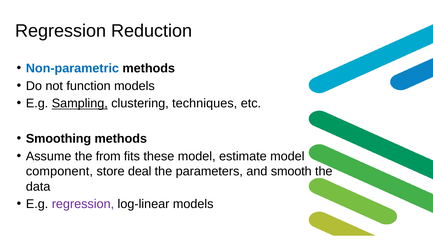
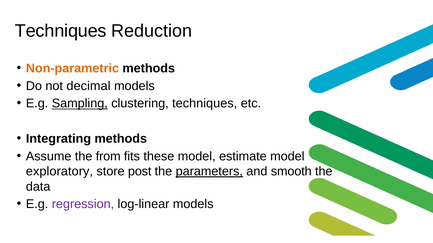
Regression: Regression -> Techniques (61, 31)
Non-parametric colour: blue -> orange (72, 68)
function: function -> decimal (88, 86)
Smoothing: Smoothing -> Integrating (58, 139)
component: component -> exploratory (59, 172)
deal: deal -> post (140, 172)
parameters underline: none -> present (209, 172)
